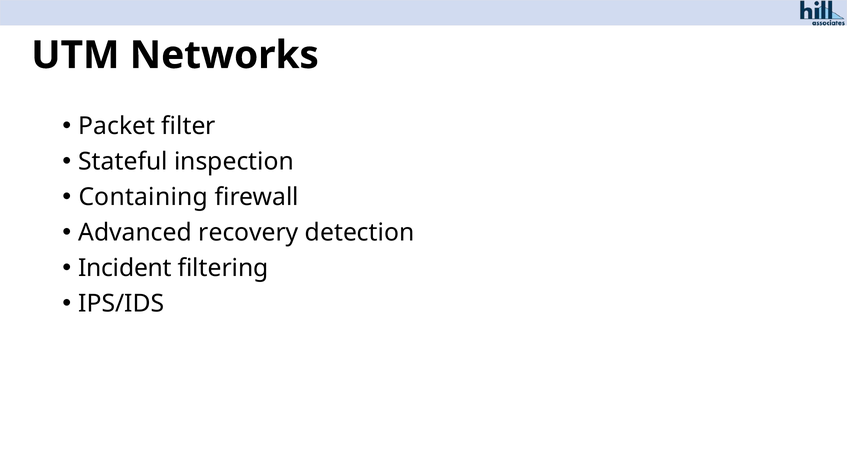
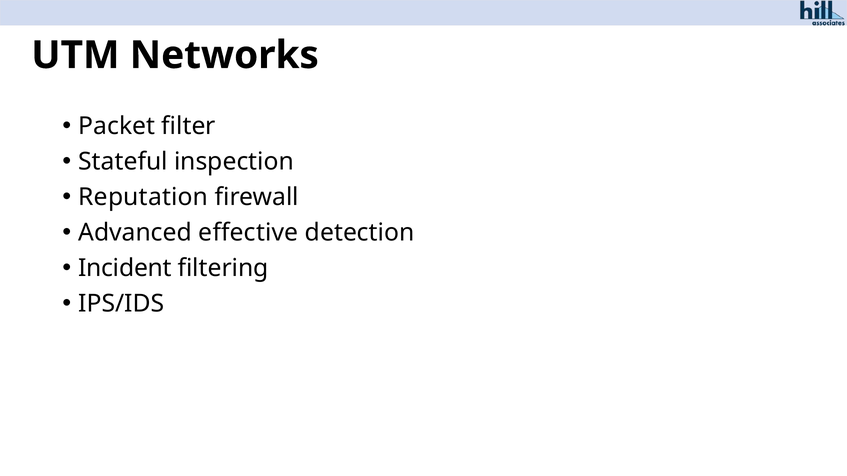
Containing: Containing -> Reputation (143, 197)
recovery: recovery -> effective (248, 233)
